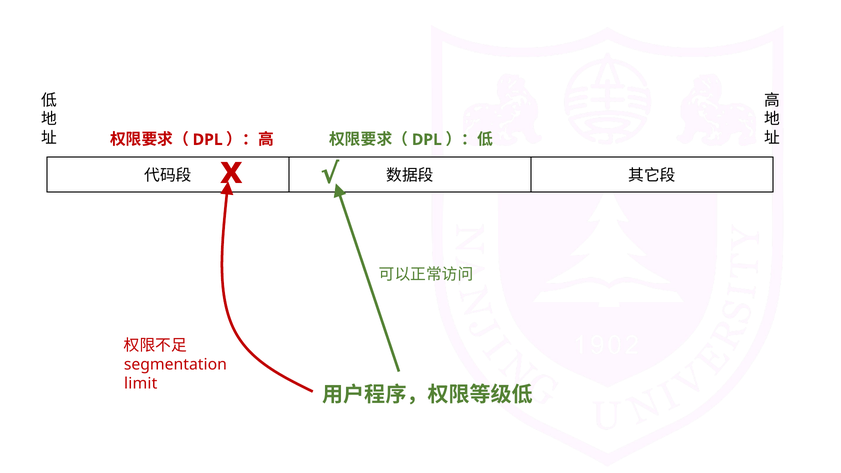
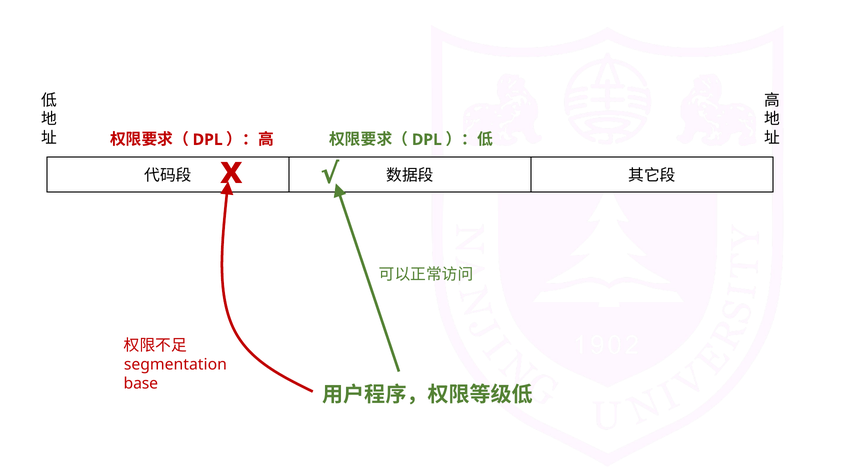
limit: limit -> base (141, 384)
